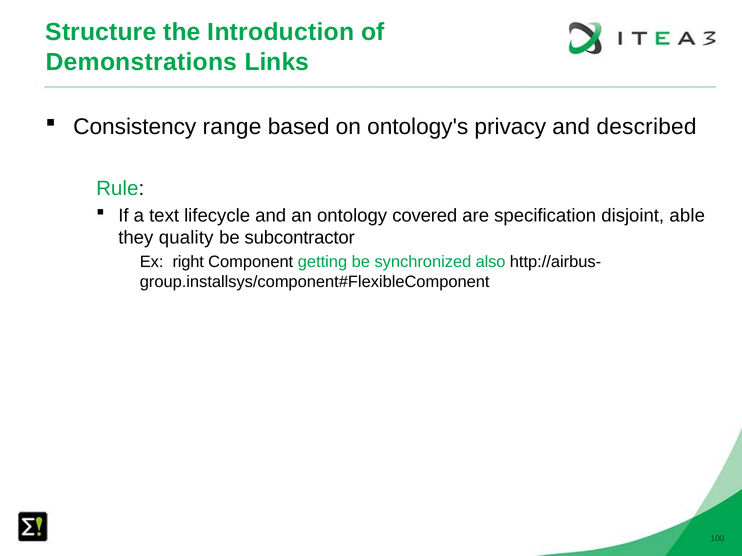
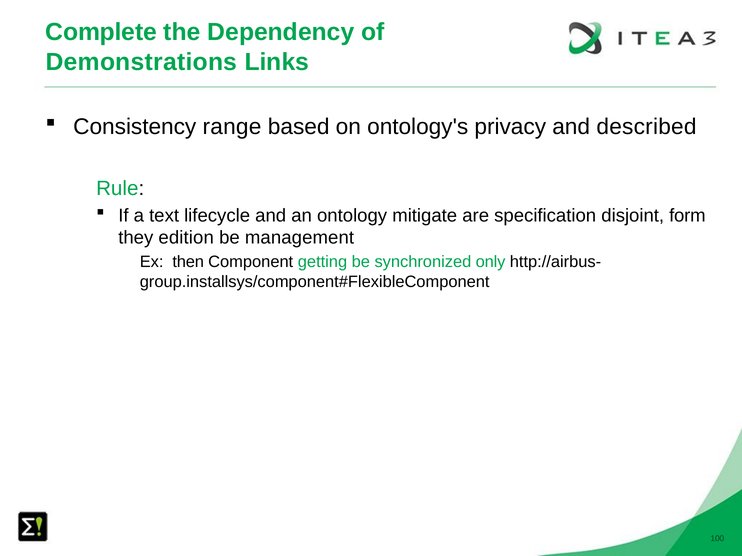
Structure: Structure -> Complete (101, 32)
Introduction: Introduction -> Dependency (281, 32)
covered: covered -> mitigate (425, 216)
able: able -> form (687, 216)
quality: quality -> edition (186, 238)
subcontractor: subcontractor -> management (300, 238)
right: right -> then (188, 262)
also: also -> only (491, 262)
